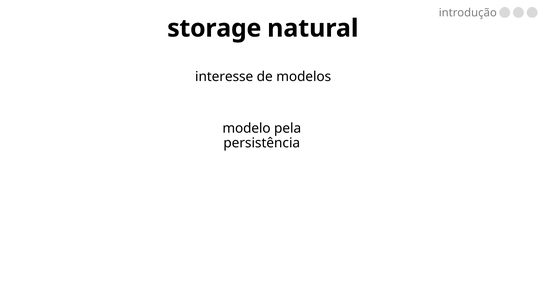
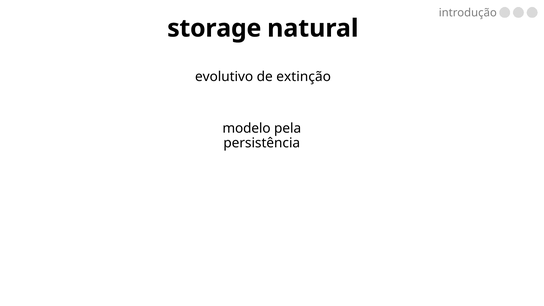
interesse: interesse -> evolutivo (224, 77)
modelos: modelos -> extinção (304, 77)
